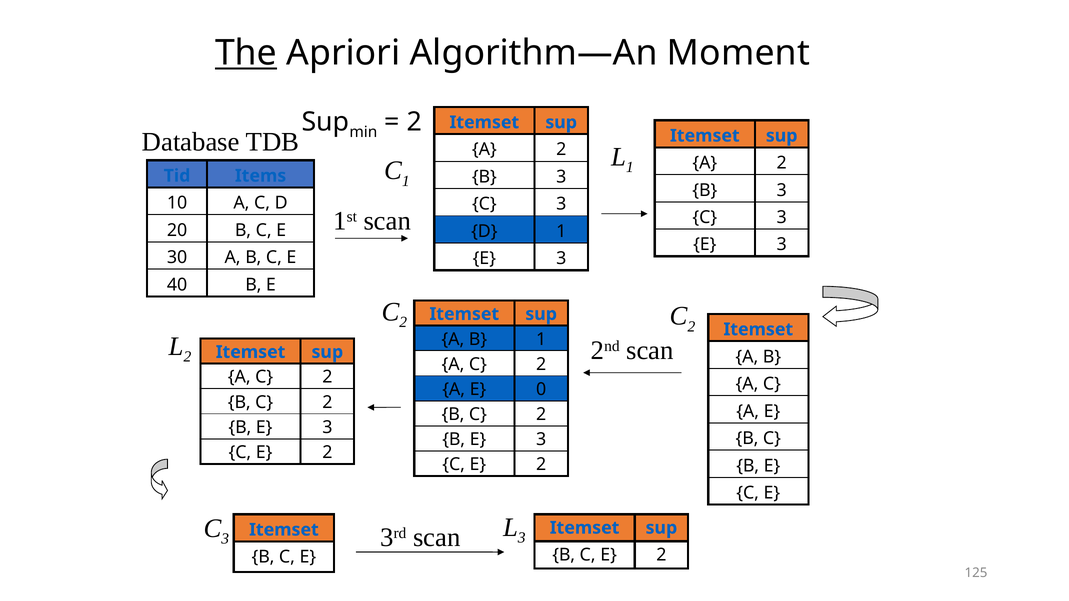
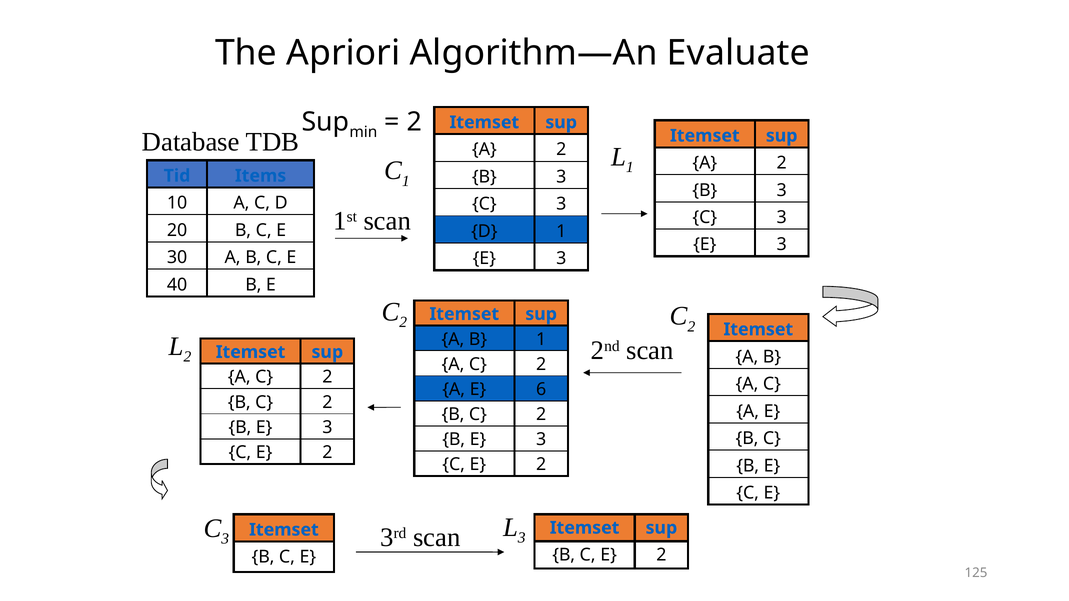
The underline: present -> none (246, 53)
Moment: Moment -> Evaluate (738, 53)
0: 0 -> 6 (541, 390)
